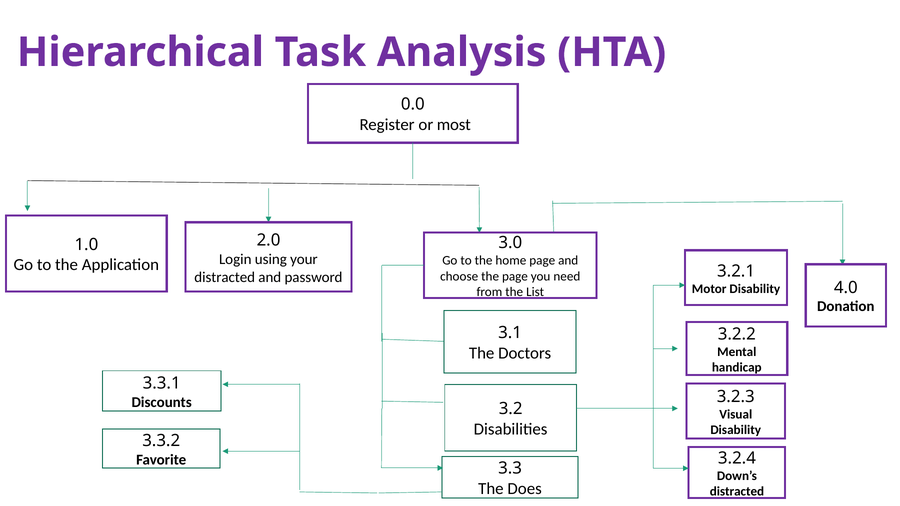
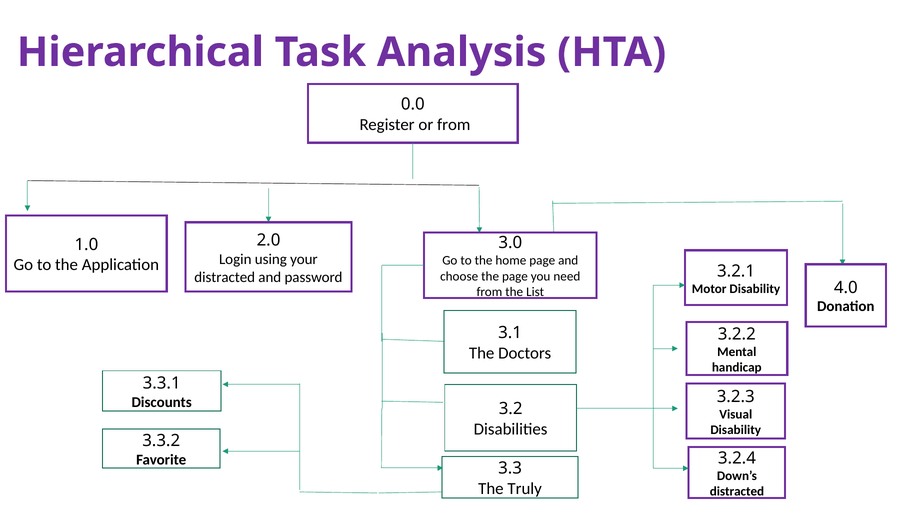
or most: most -> from (454, 125)
Does: Does -> Truly (525, 489)
